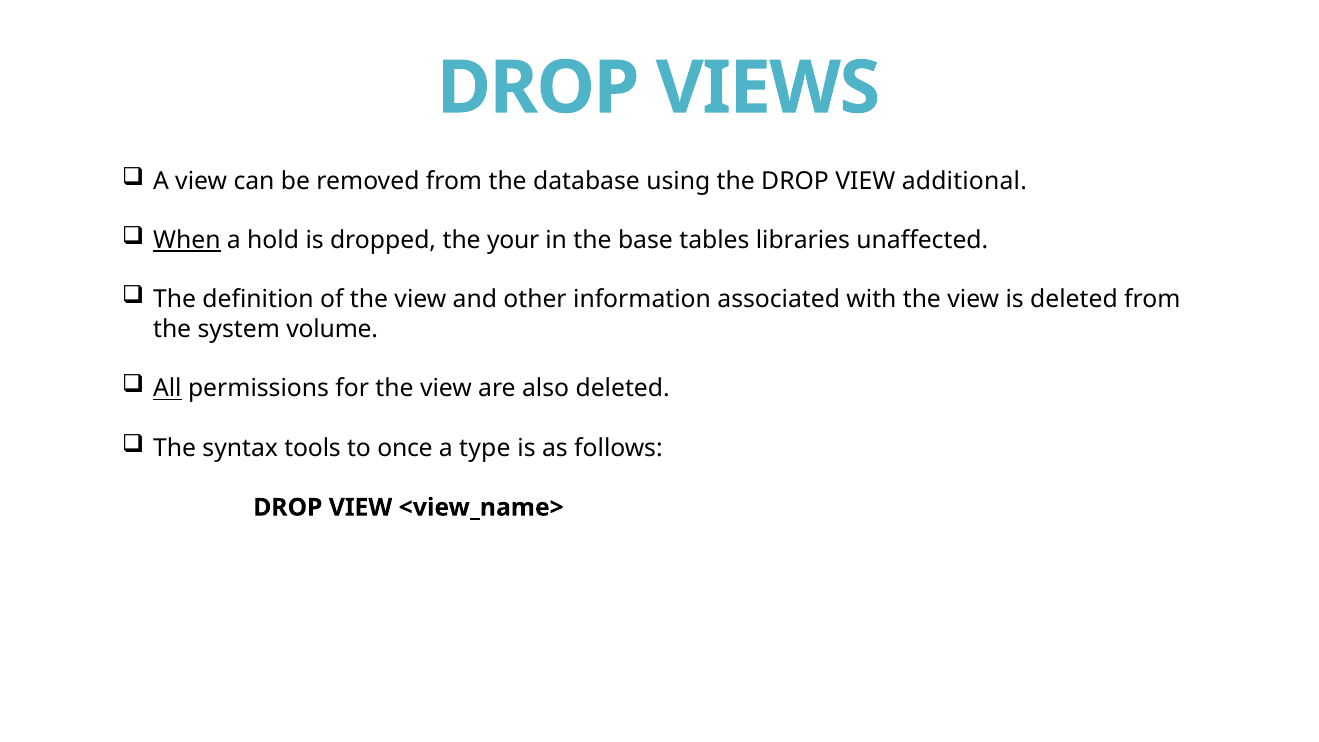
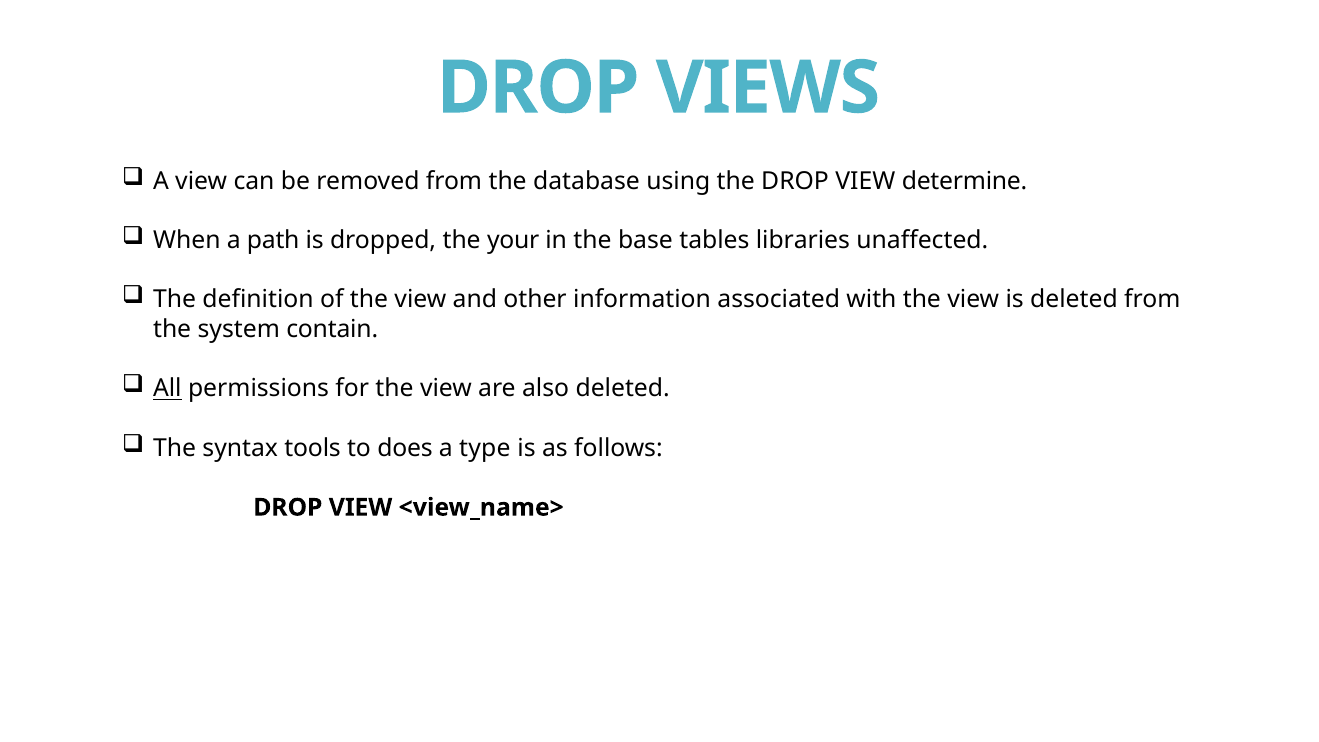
additional: additional -> determine (965, 181)
When underline: present -> none (187, 240)
hold: hold -> path (273, 240)
volume: volume -> contain (332, 329)
once: once -> does (405, 448)
